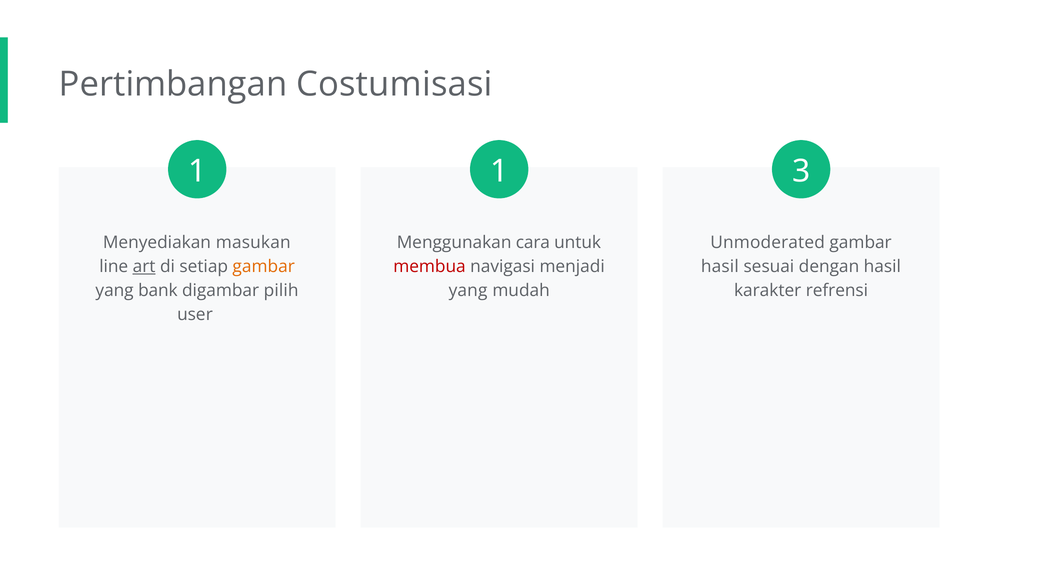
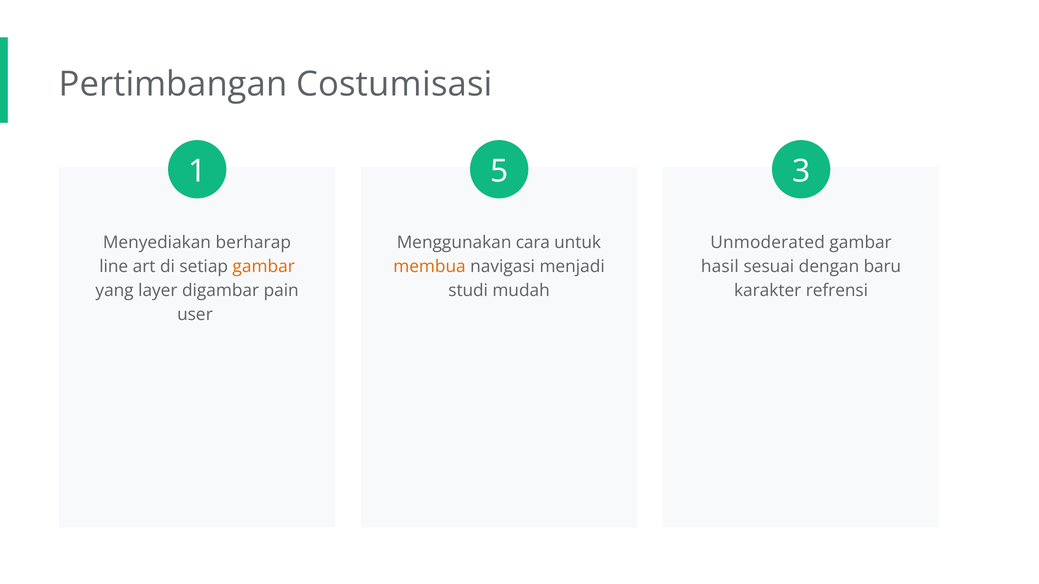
1 1: 1 -> 5 (499, 172)
masukan: masukan -> berharap (253, 243)
art underline: present -> none (144, 267)
membua colour: red -> orange (430, 267)
dengan hasil: hasil -> baru (882, 267)
bank: bank -> layer (158, 291)
pilih: pilih -> pain (281, 291)
yang: yang -> studi (468, 291)
